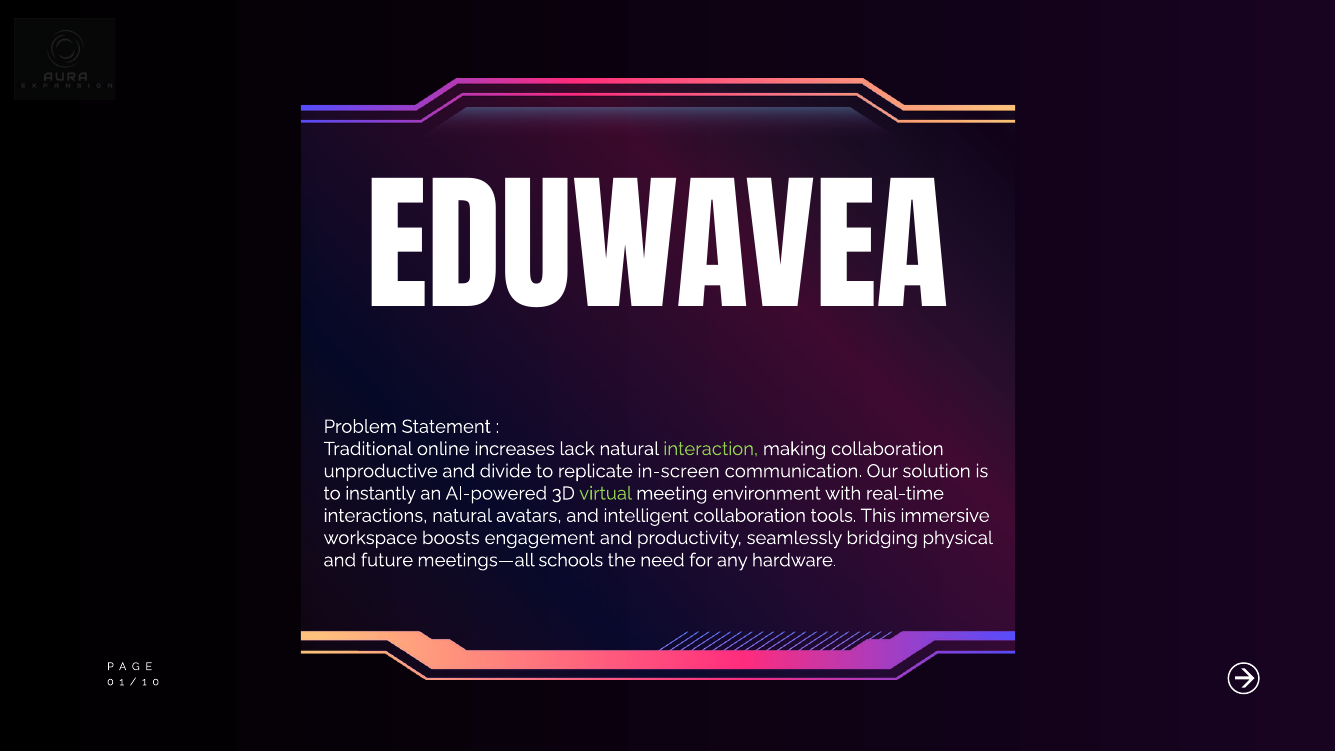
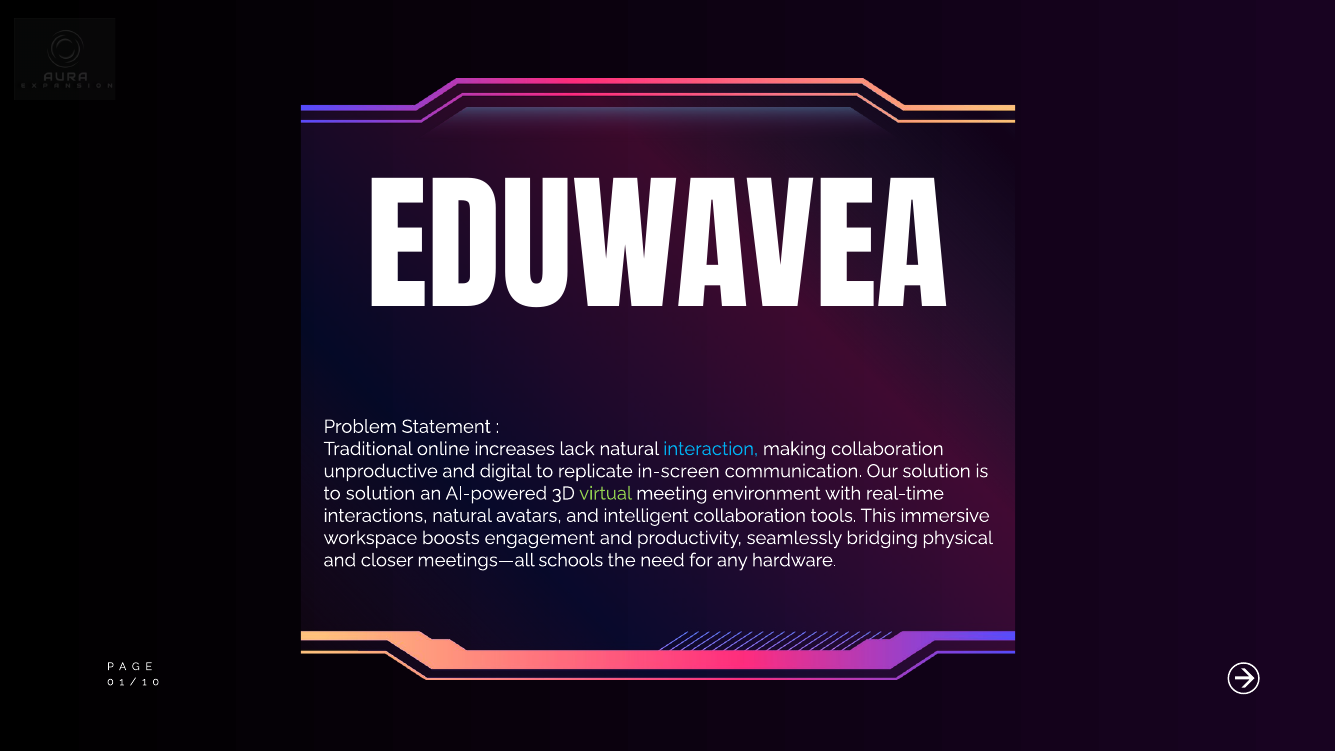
interaction colour: light green -> light blue (711, 449)
divide: divide -> digital (506, 471)
to instantly: instantly -> solution (380, 493)
future: future -> closer (387, 560)
